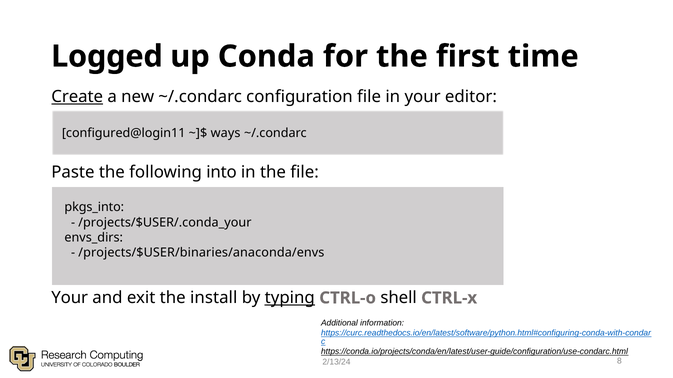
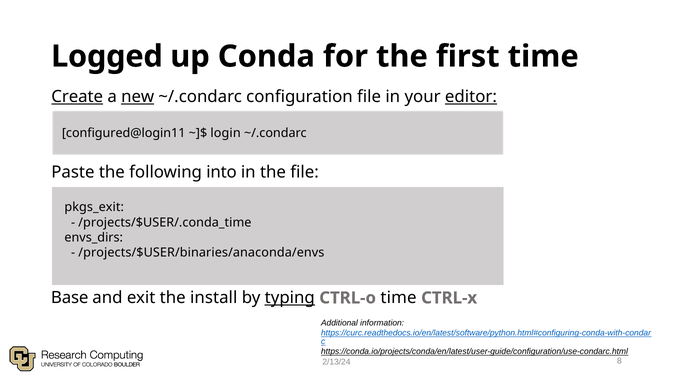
new underline: none -> present (138, 97)
editor underline: none -> present (471, 97)
ways: ways -> login (226, 133)
pkgs_into: pkgs_into -> pkgs_exit (94, 208)
/projects/$USER/.conda_your: /projects/$USER/.conda_your -> /projects/$USER/.conda_time (165, 223)
Your: Your -> Base (70, 298)
CTRL-o shell: shell -> time (398, 298)
